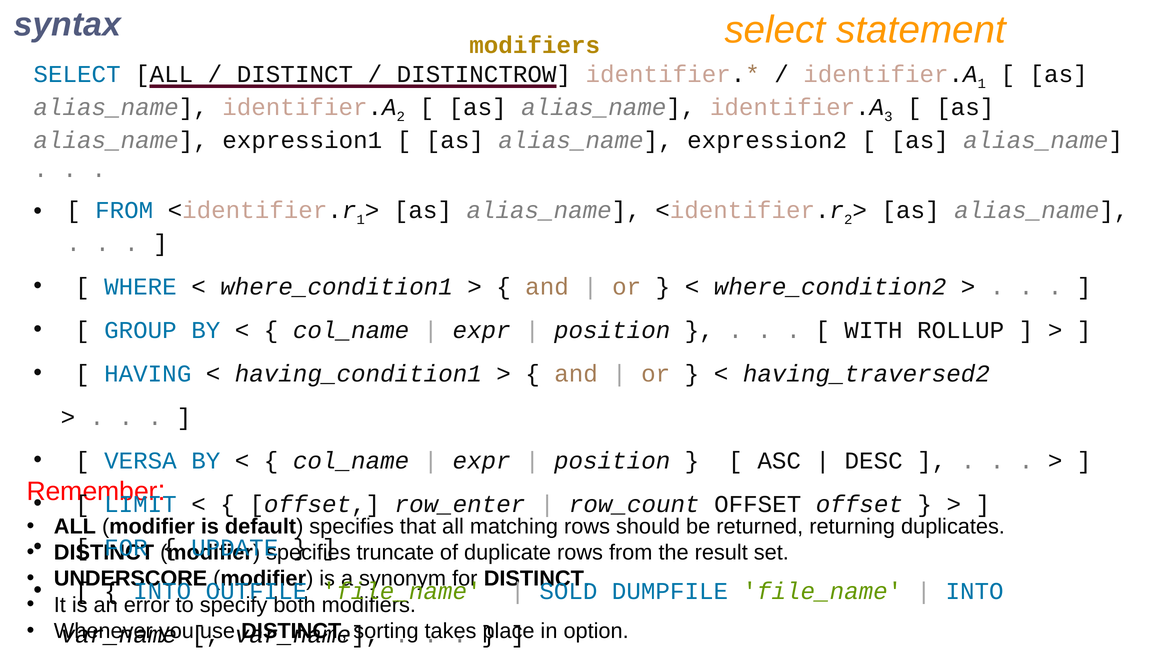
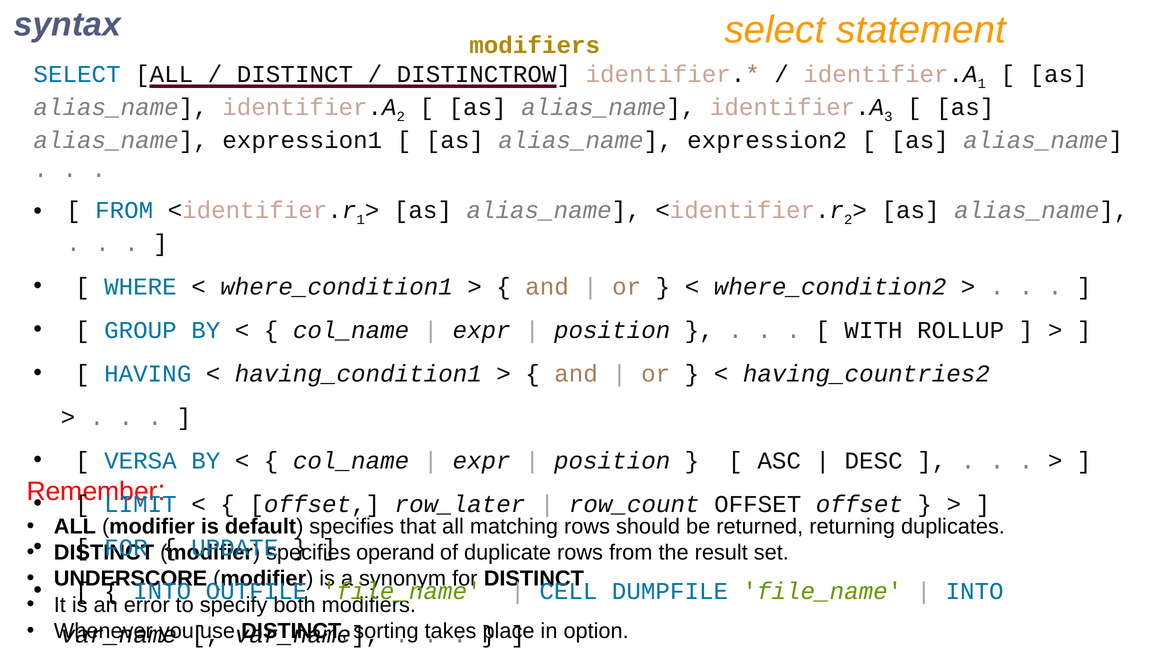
having_traversed2: having_traversed2 -> having_countries2 (866, 373)
row_enter: row_enter -> row_later (460, 504)
truncate: truncate -> operand (395, 552)
SOLD: SOLD -> CELL (568, 591)
